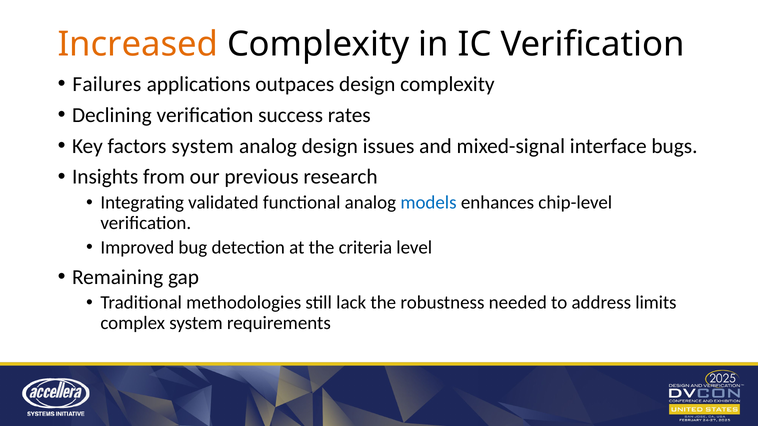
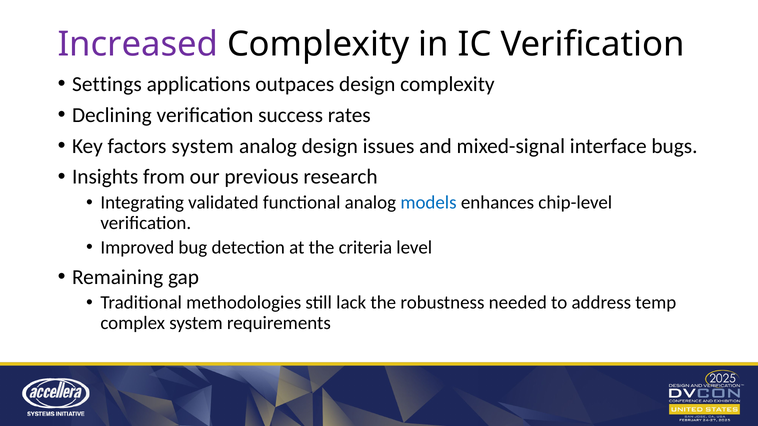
Increased colour: orange -> purple (138, 44)
Failures: Failures -> Settings (107, 84)
limits: limits -> temp (656, 303)
